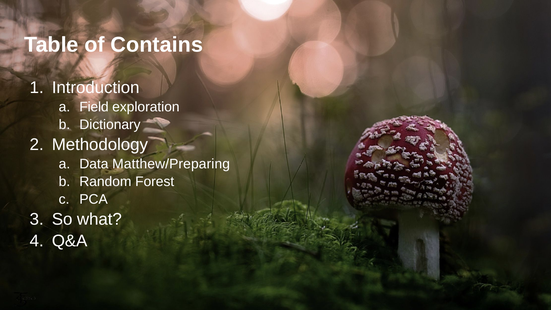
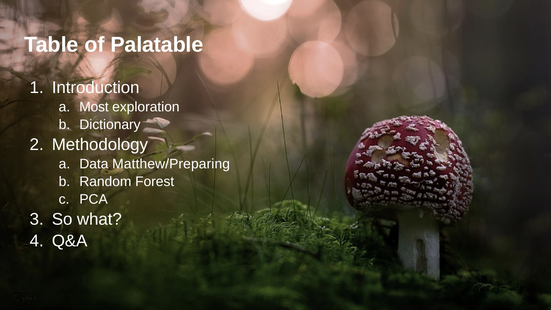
Contains: Contains -> Palatable (157, 45)
Field: Field -> Most (94, 107)
